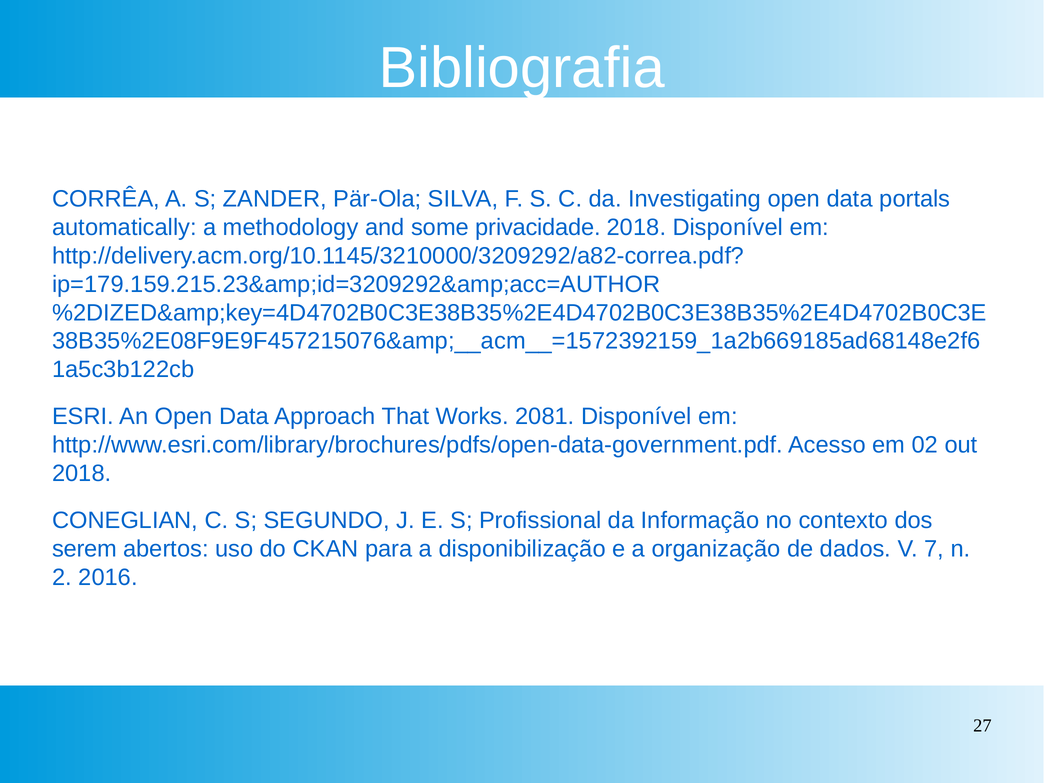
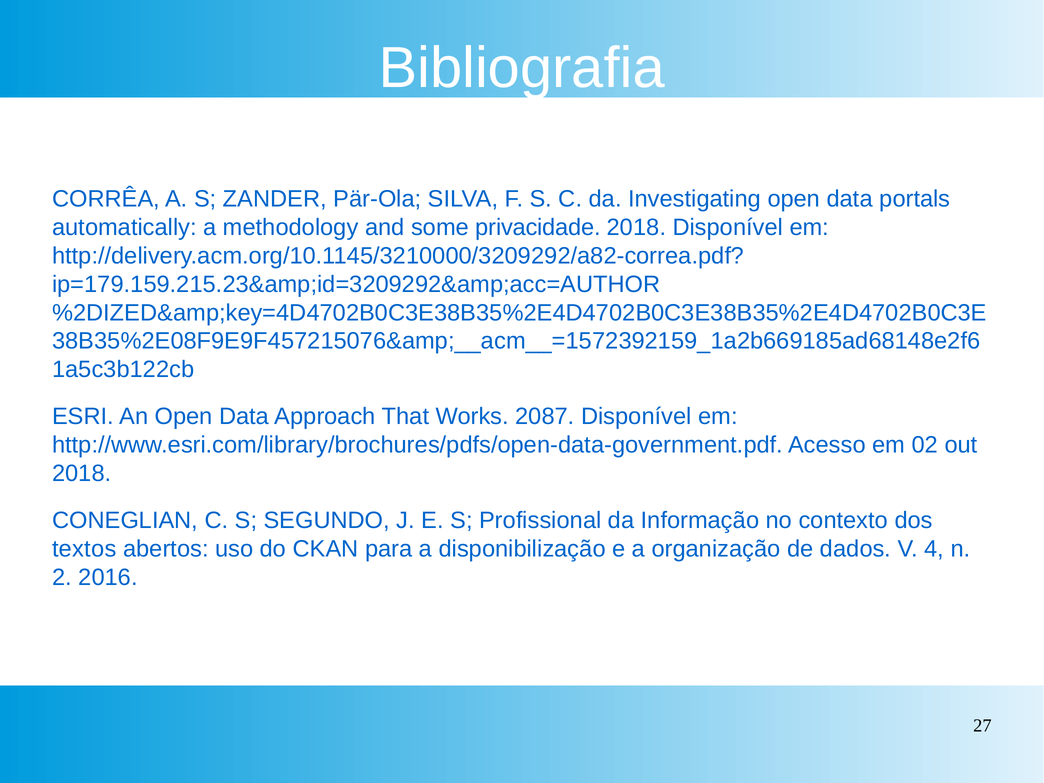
2081: 2081 -> 2087 (545, 417)
serem: serem -> textos (84, 549)
7: 7 -> 4 (934, 549)
